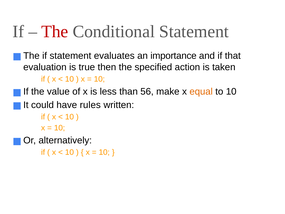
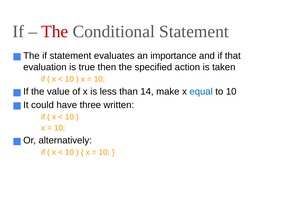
56: 56 -> 14 (147, 91)
equal colour: orange -> blue (201, 91)
rules: rules -> three (90, 105)
